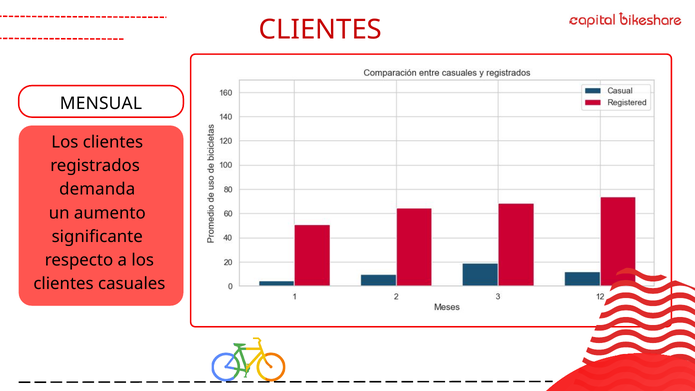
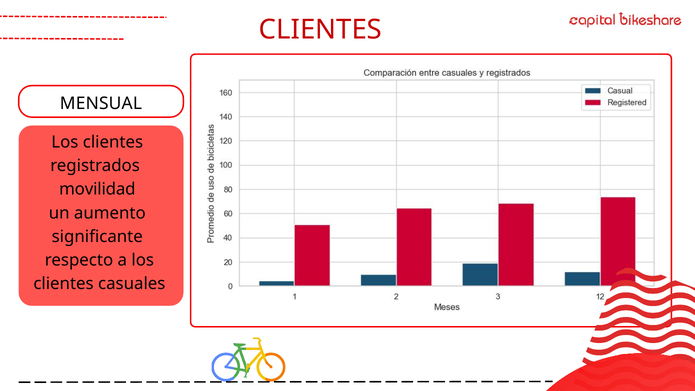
demanda: demanda -> movilidad (97, 189)
